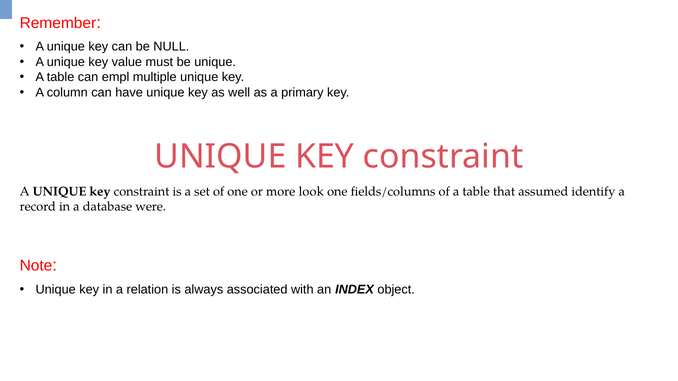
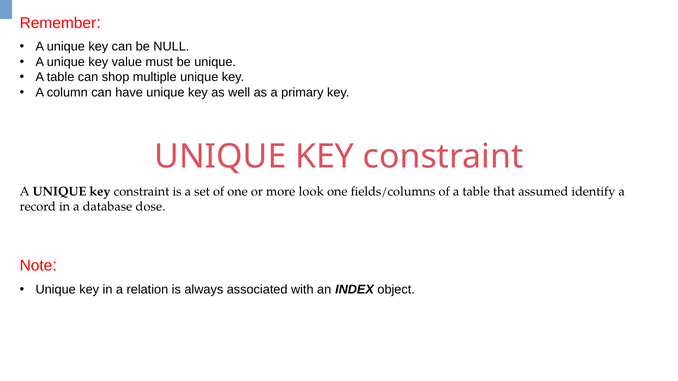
empl: empl -> shop (116, 77)
were: were -> dose (151, 207)
